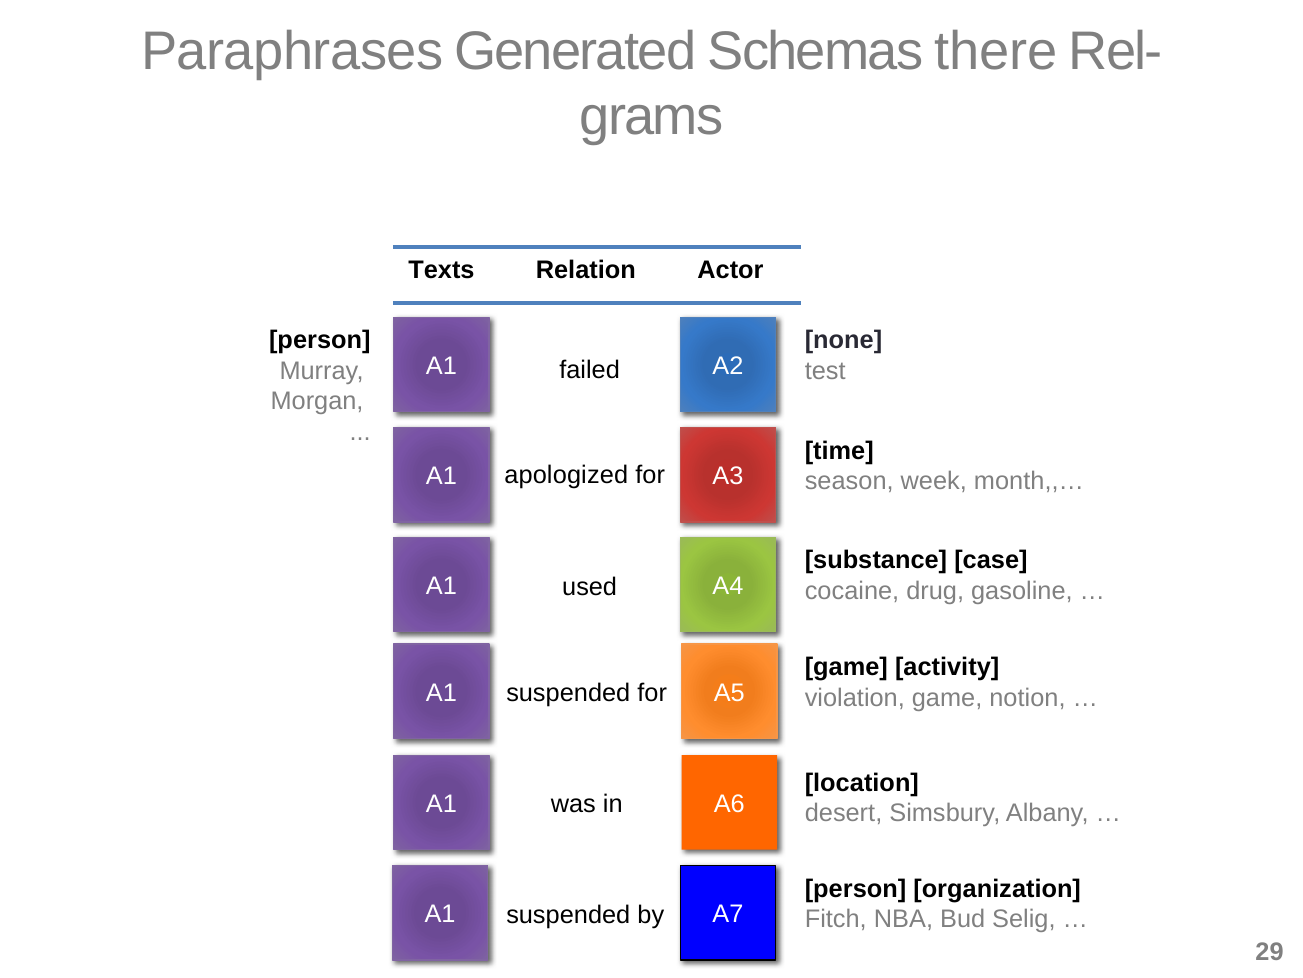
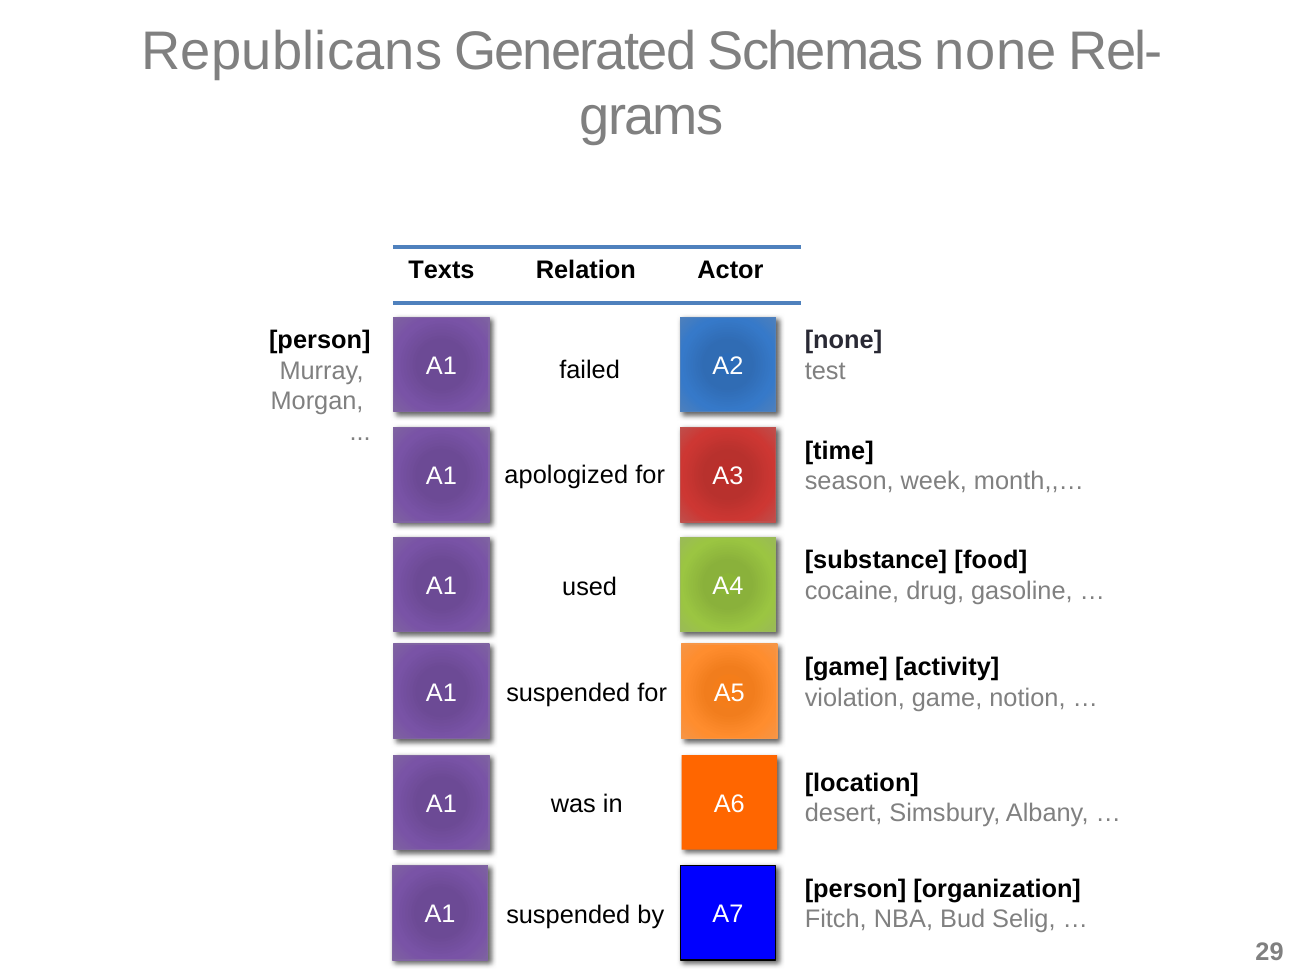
Paraphrases: Paraphrases -> Republicans (292, 52)
Schemas there: there -> none (996, 52)
case: case -> food (991, 560)
